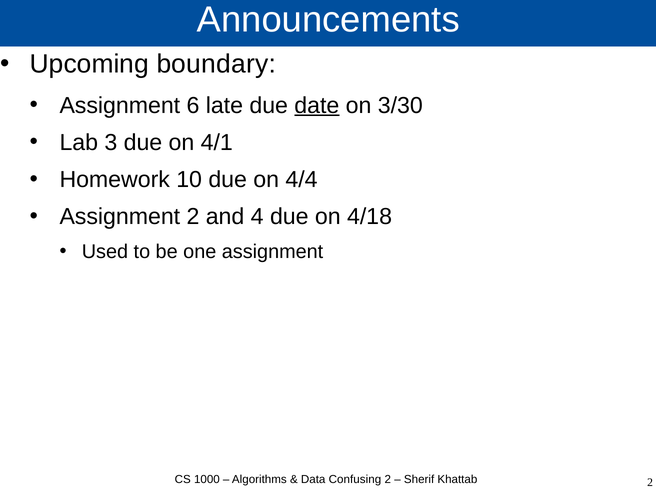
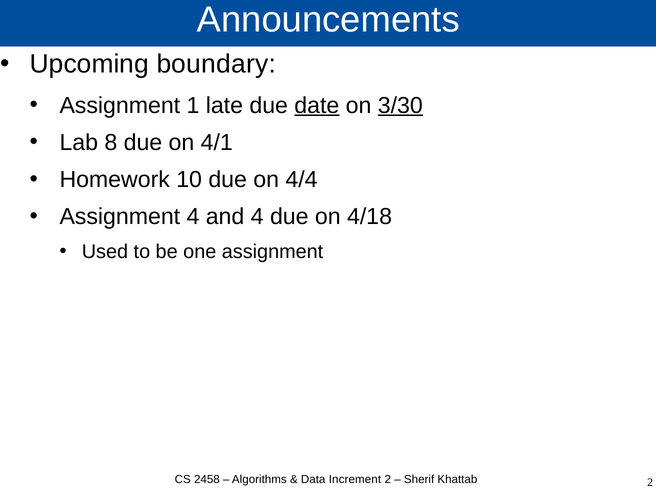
6: 6 -> 1 (193, 106)
3/30 underline: none -> present (400, 106)
3: 3 -> 8 (111, 143)
Assignment 2: 2 -> 4 (193, 217)
1000: 1000 -> 2458 (207, 480)
Confusing: Confusing -> Increment (355, 480)
